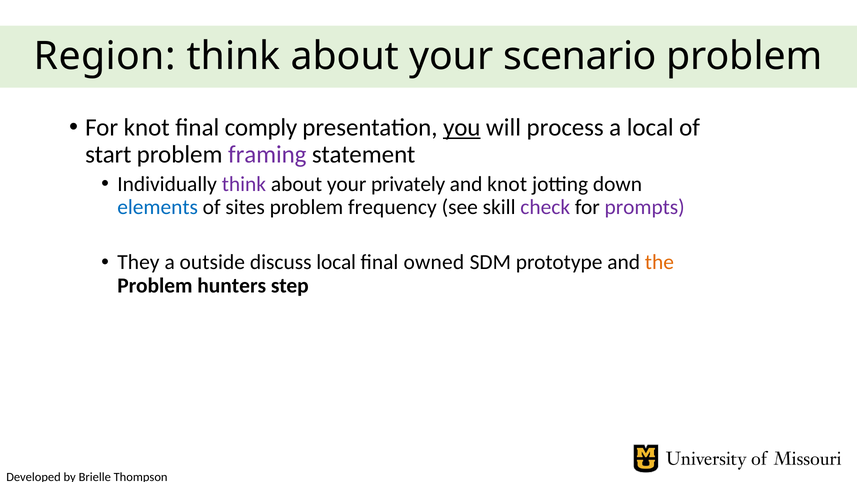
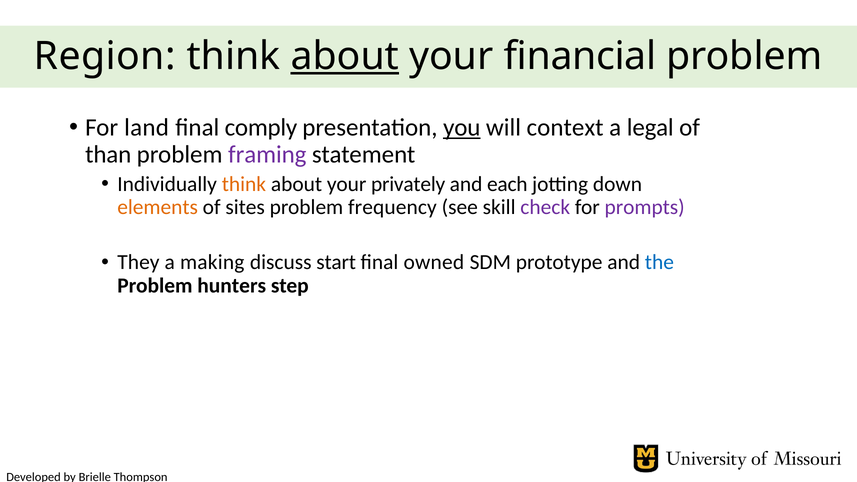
about underline: none -> present (345, 56)
scenario: scenario -> financial (580, 56)
For knot: knot -> land (147, 128)
process: process -> context (565, 128)
a local: local -> legal (650, 128)
start: start -> than (108, 155)
think colour: purple -> orange (244, 184)
and knot: knot -> each (507, 184)
elements colour: blue -> orange (158, 207)
outside: outside -> making (212, 262)
discuss local: local -> start (336, 262)
the colour: orange -> blue (659, 262)
